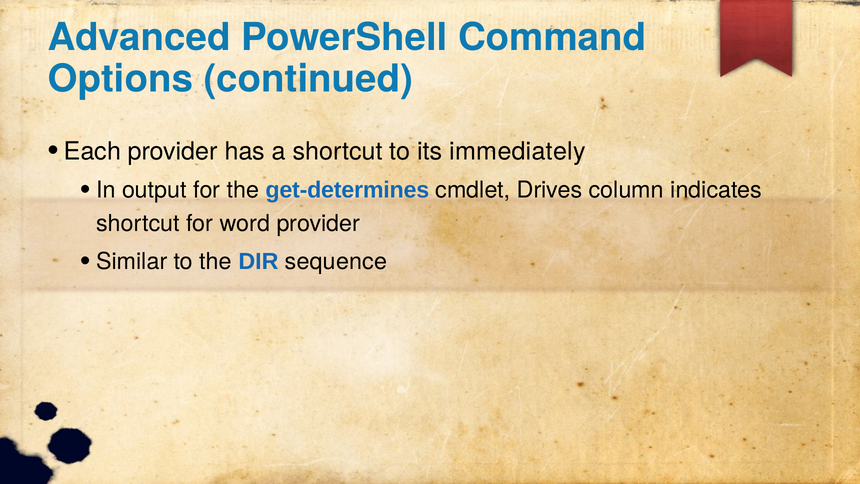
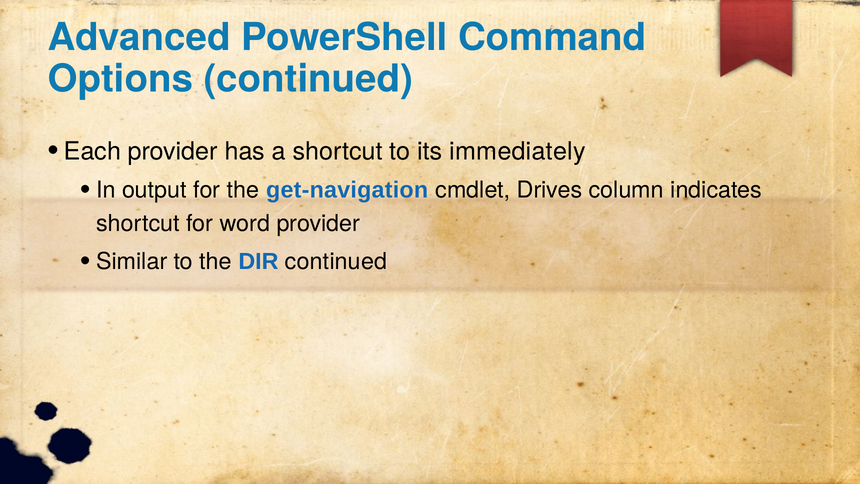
get-determines: get-determines -> get-navigation (347, 190)
DIR sequence: sequence -> continued (336, 262)
